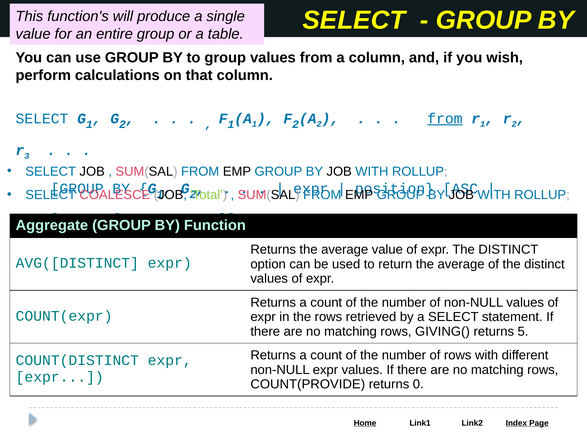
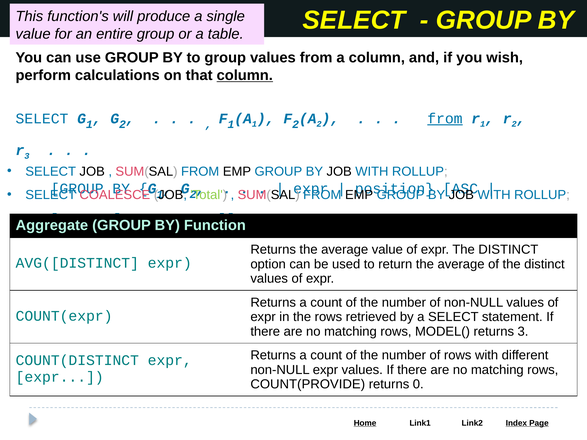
column underline: none -> present (245, 75)
GIVING(: GIVING( -> MODEL( (443, 332)
returns 5: 5 -> 3 (523, 332)
